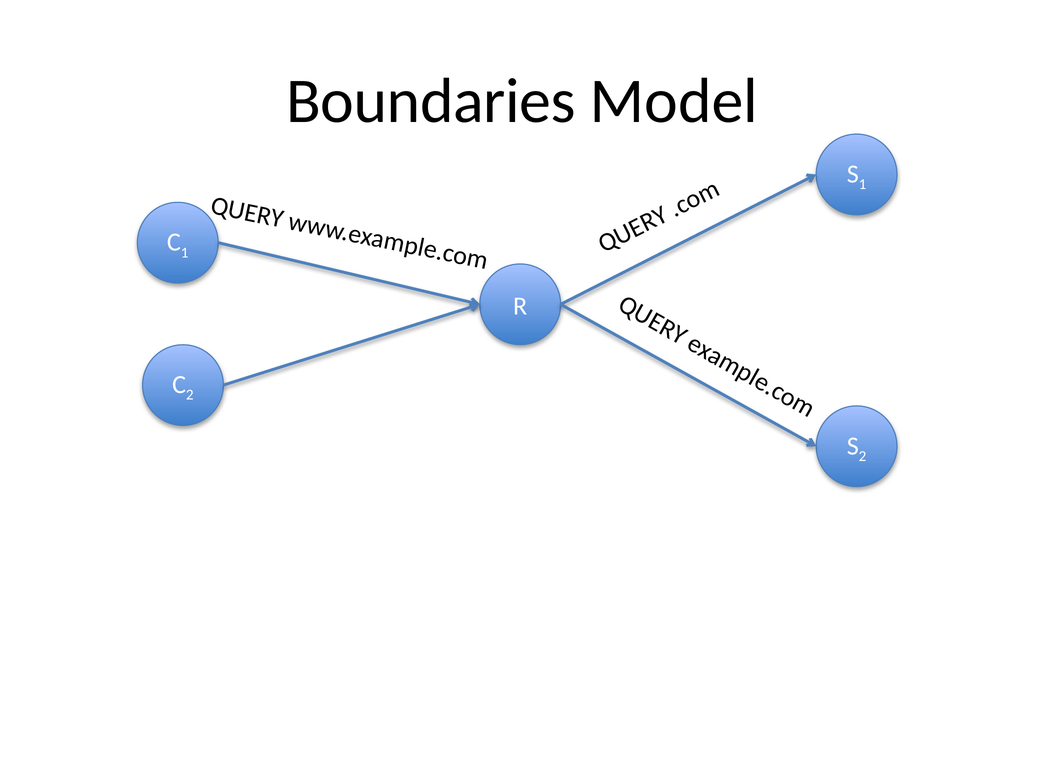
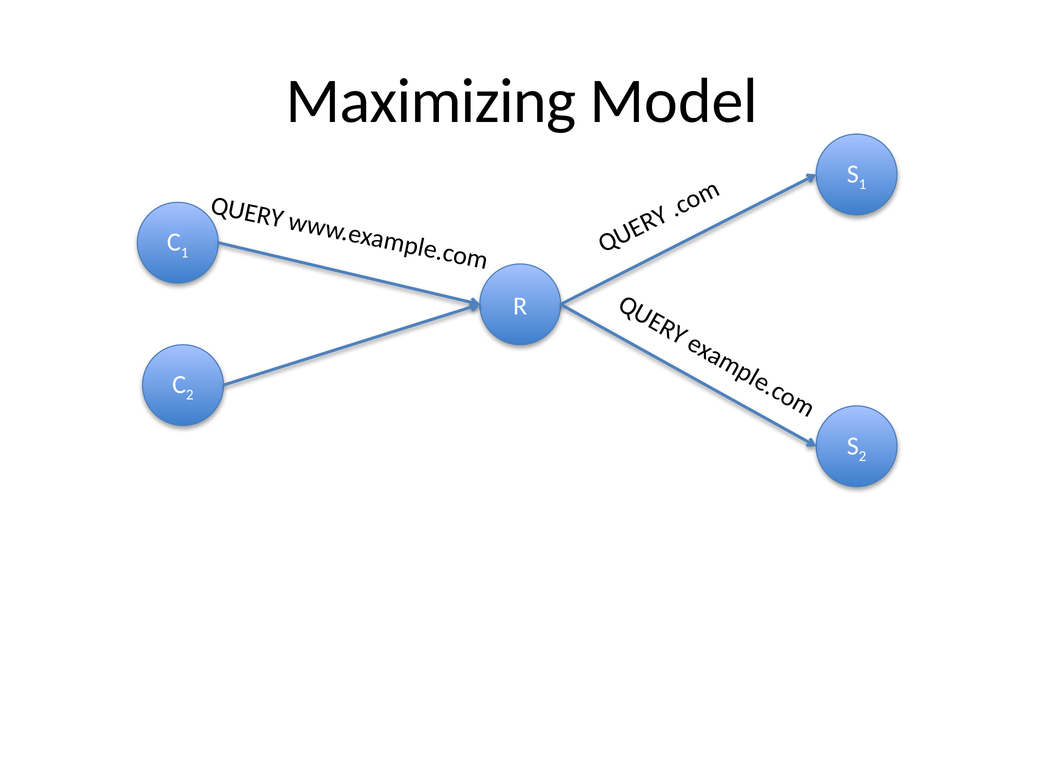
Boundaries: Boundaries -> Maximizing (431, 101)
